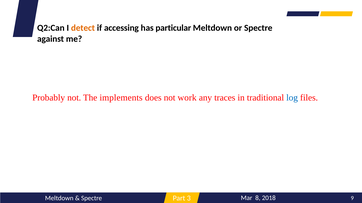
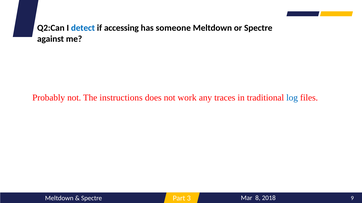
detect colour: orange -> blue (83, 28)
particular: particular -> someone (173, 28)
implements: implements -> instructions (121, 98)
